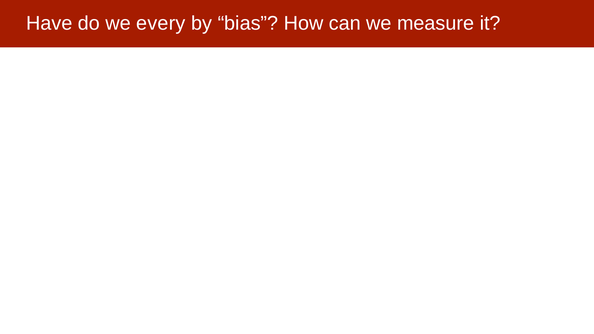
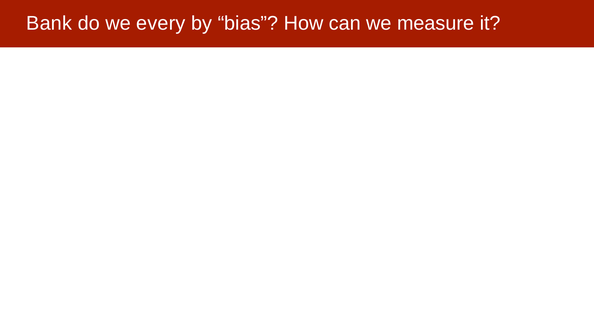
Have: Have -> Bank (49, 23)
